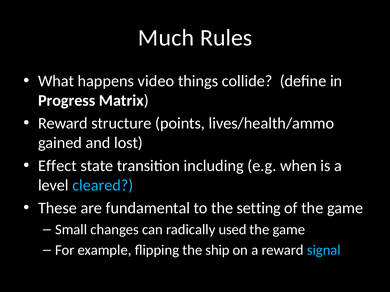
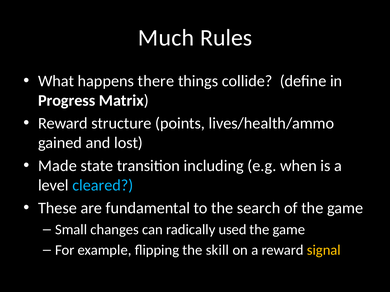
video: video -> there (156, 81)
Effect: Effect -> Made (57, 166)
setting: setting -> search (259, 208)
ship: ship -> skill (217, 251)
signal colour: light blue -> yellow (324, 251)
